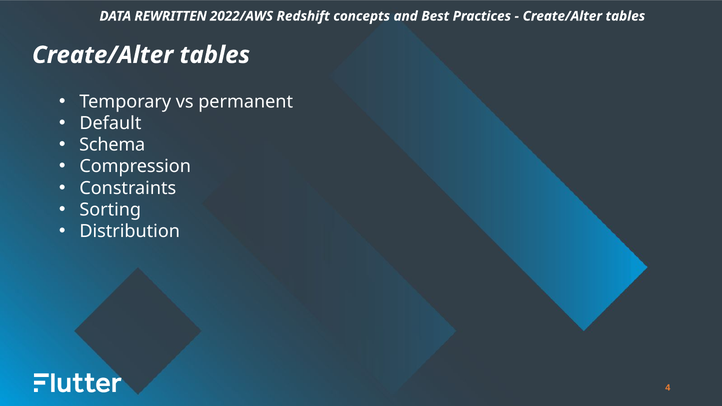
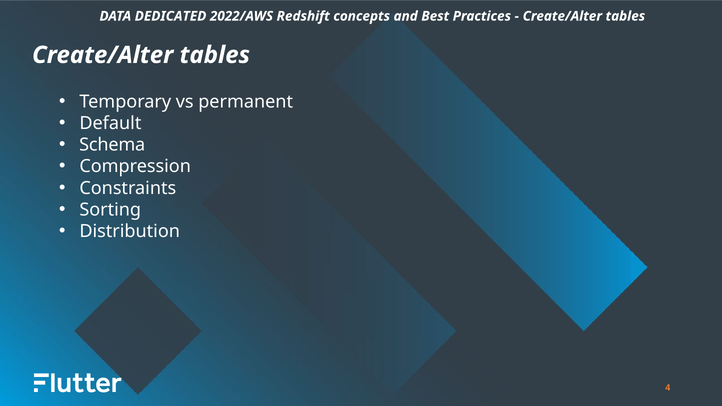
REWRITTEN: REWRITTEN -> DEDICATED (171, 16)
